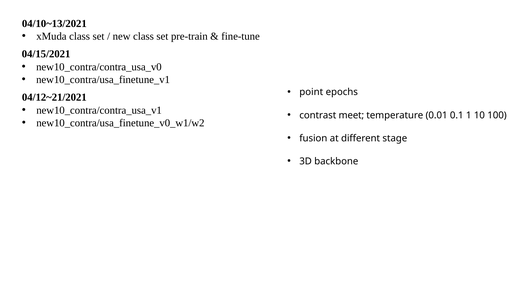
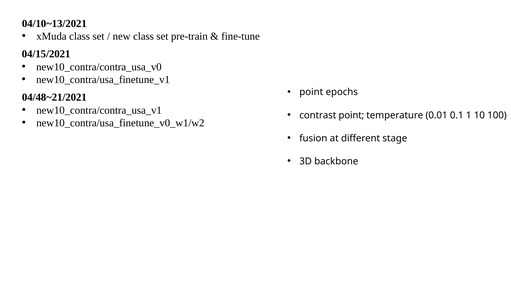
04/12~21/2021: 04/12~21/2021 -> 04/48~21/2021 (54, 97)
contrast meet: meet -> point (351, 115)
